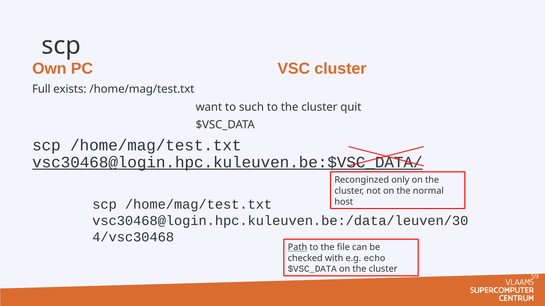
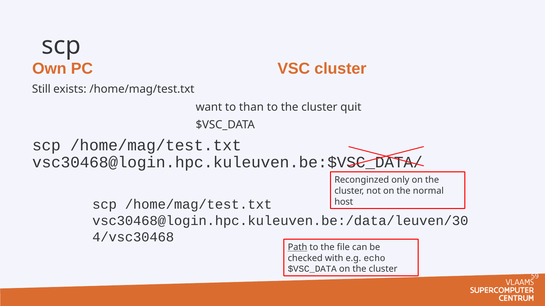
Full: Full -> Still (41, 89)
such: such -> than (251, 107)
vsc30468@login.hpc.kuleuven.be:$VSC_DATA/ underline: present -> none (227, 163)
